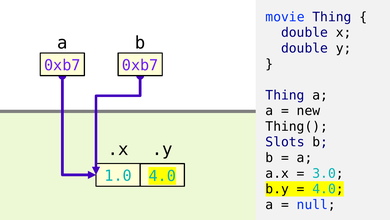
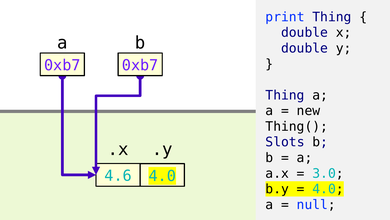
movie: movie -> print (285, 17)
1.0: 1.0 -> 4.6 (118, 175)
